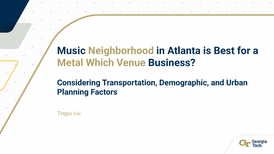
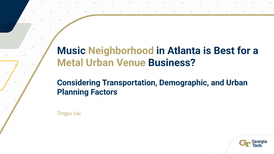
Metal Which: Which -> Urban (100, 63)
